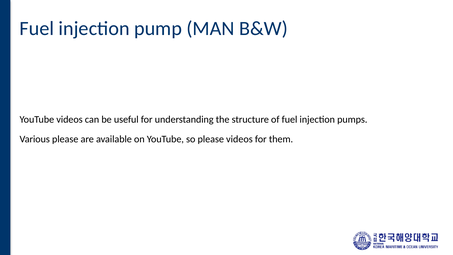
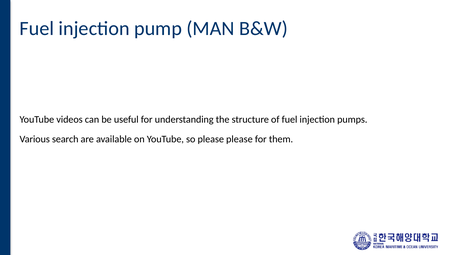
Various please: please -> search (65, 139)
please videos: videos -> please (239, 139)
